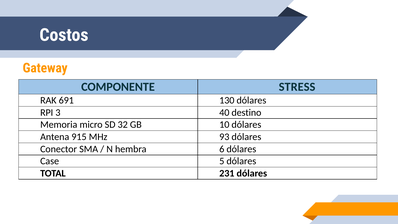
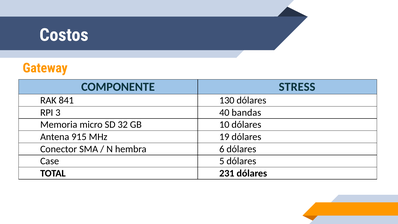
691: 691 -> 841 (66, 100)
destino: destino -> bandas (246, 112)
93: 93 -> 19 (224, 137)
